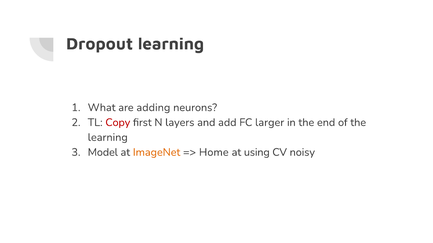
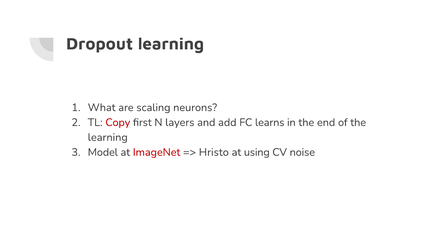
adding: adding -> scaling (153, 108)
larger: larger -> learns (270, 123)
ImageNet colour: orange -> red (157, 153)
Home: Home -> Hristo (214, 153)
noisy: noisy -> noise (302, 153)
